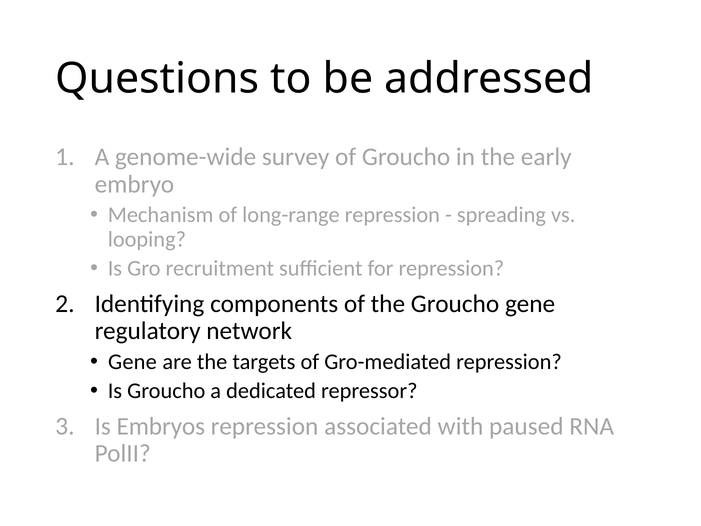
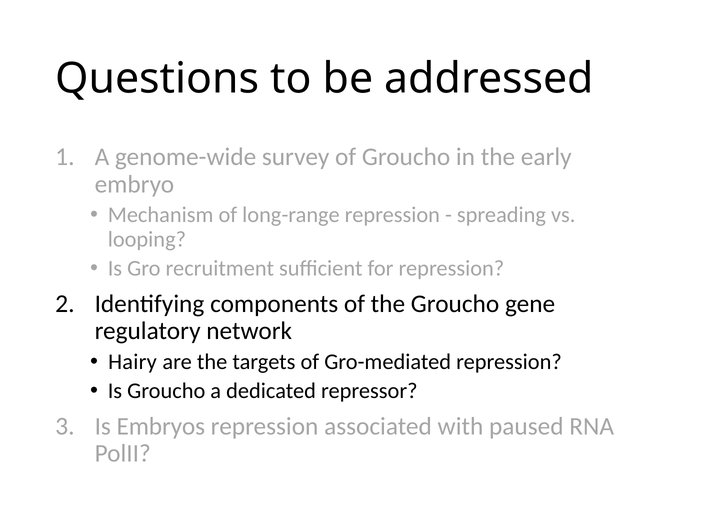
Gene: Gene -> Hairy (132, 362)
